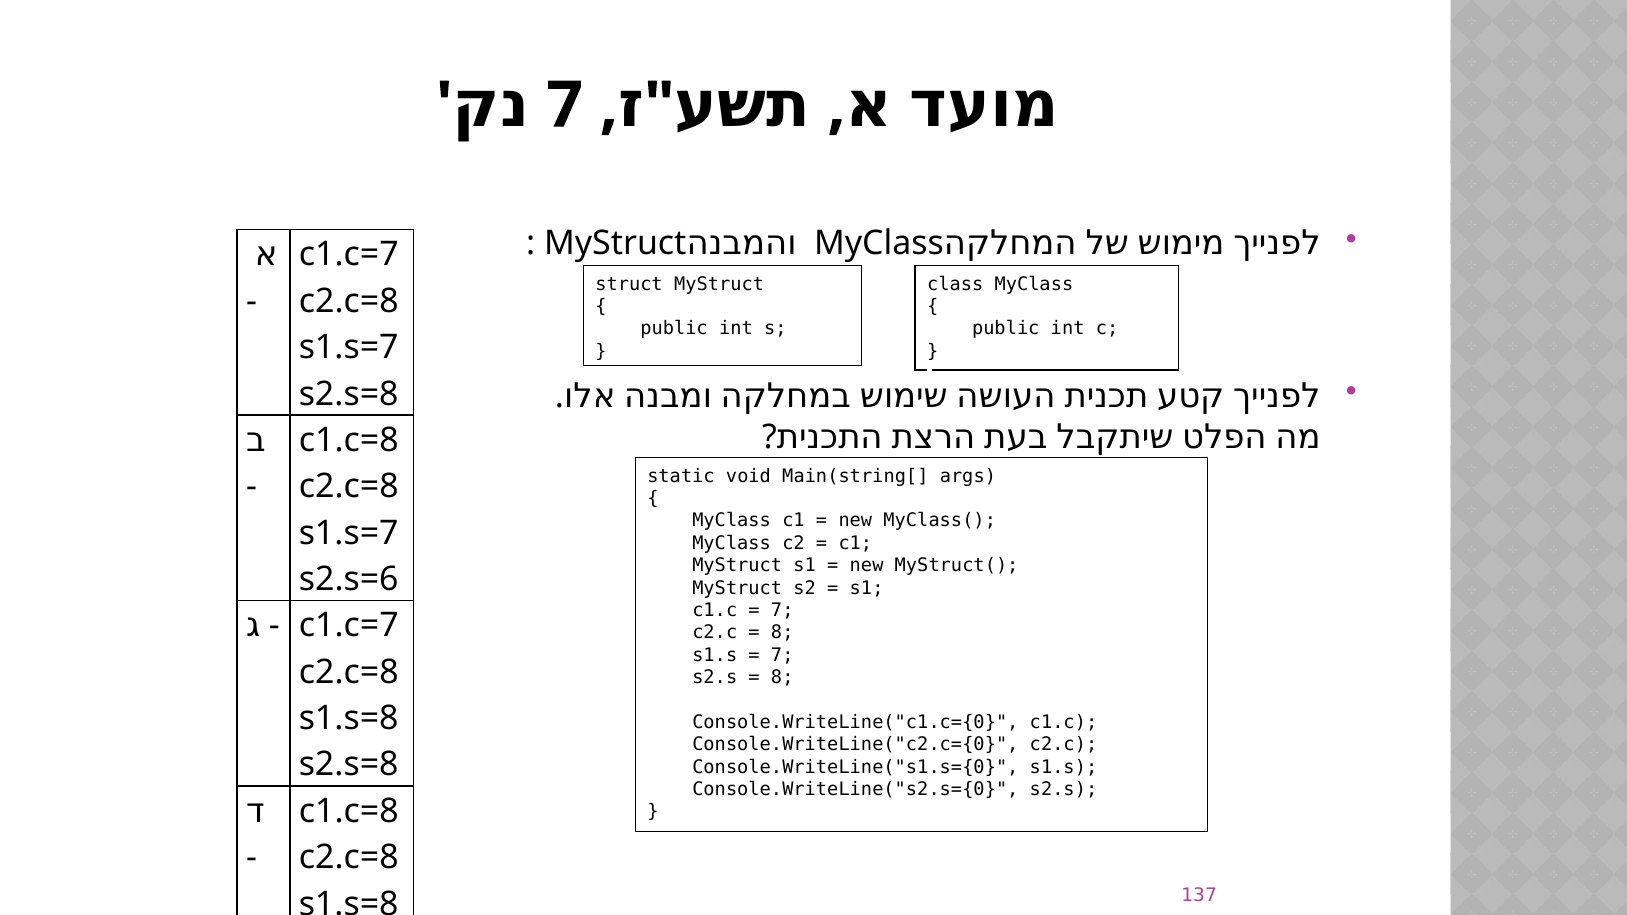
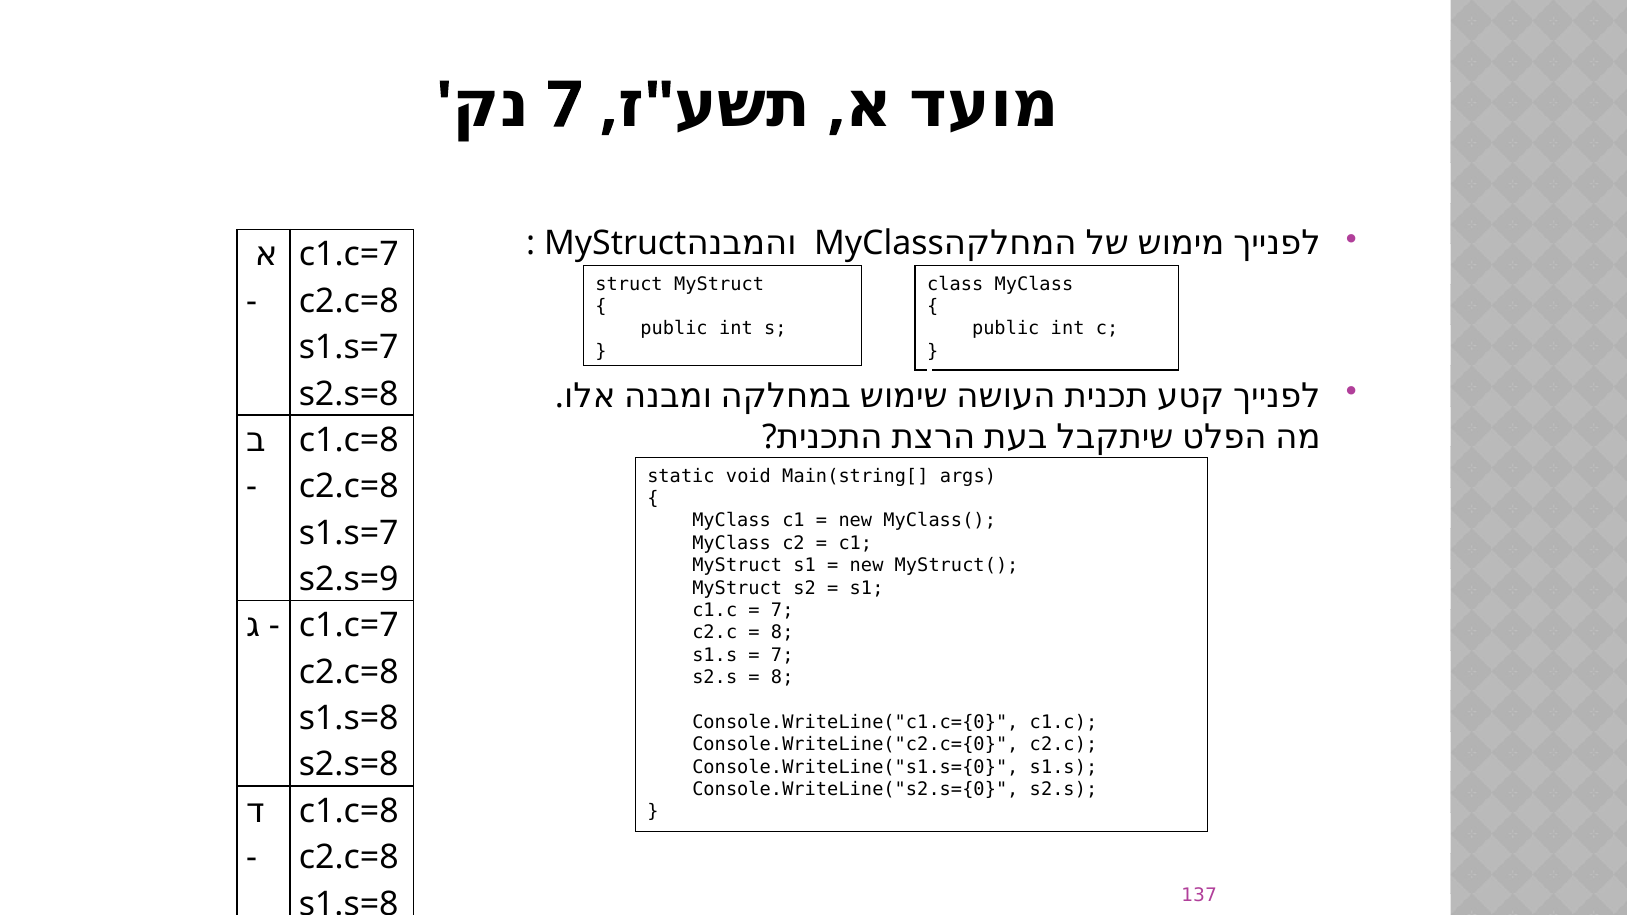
s2.s=6: s2.s=6 -> s2.s=9 (349, 579)
